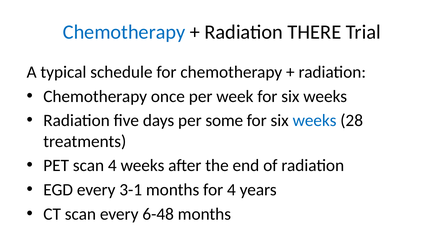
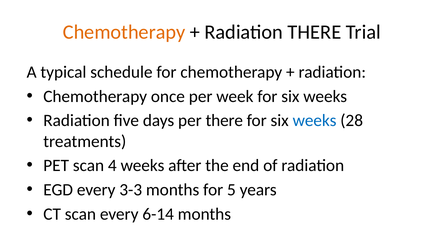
Chemotherapy colour: blue -> orange (124, 32)
per some: some -> there (224, 120)
3-1: 3-1 -> 3-3 (131, 190)
for 4: 4 -> 5 (231, 190)
6-48: 6-48 -> 6-14 (158, 214)
